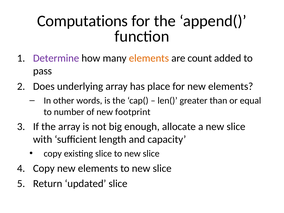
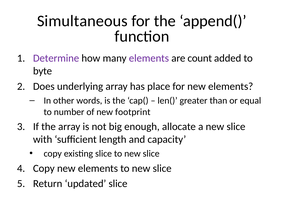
Computations: Computations -> Simultaneous (82, 21)
elements colour: orange -> purple (149, 58)
pass: pass -> byte (42, 71)
